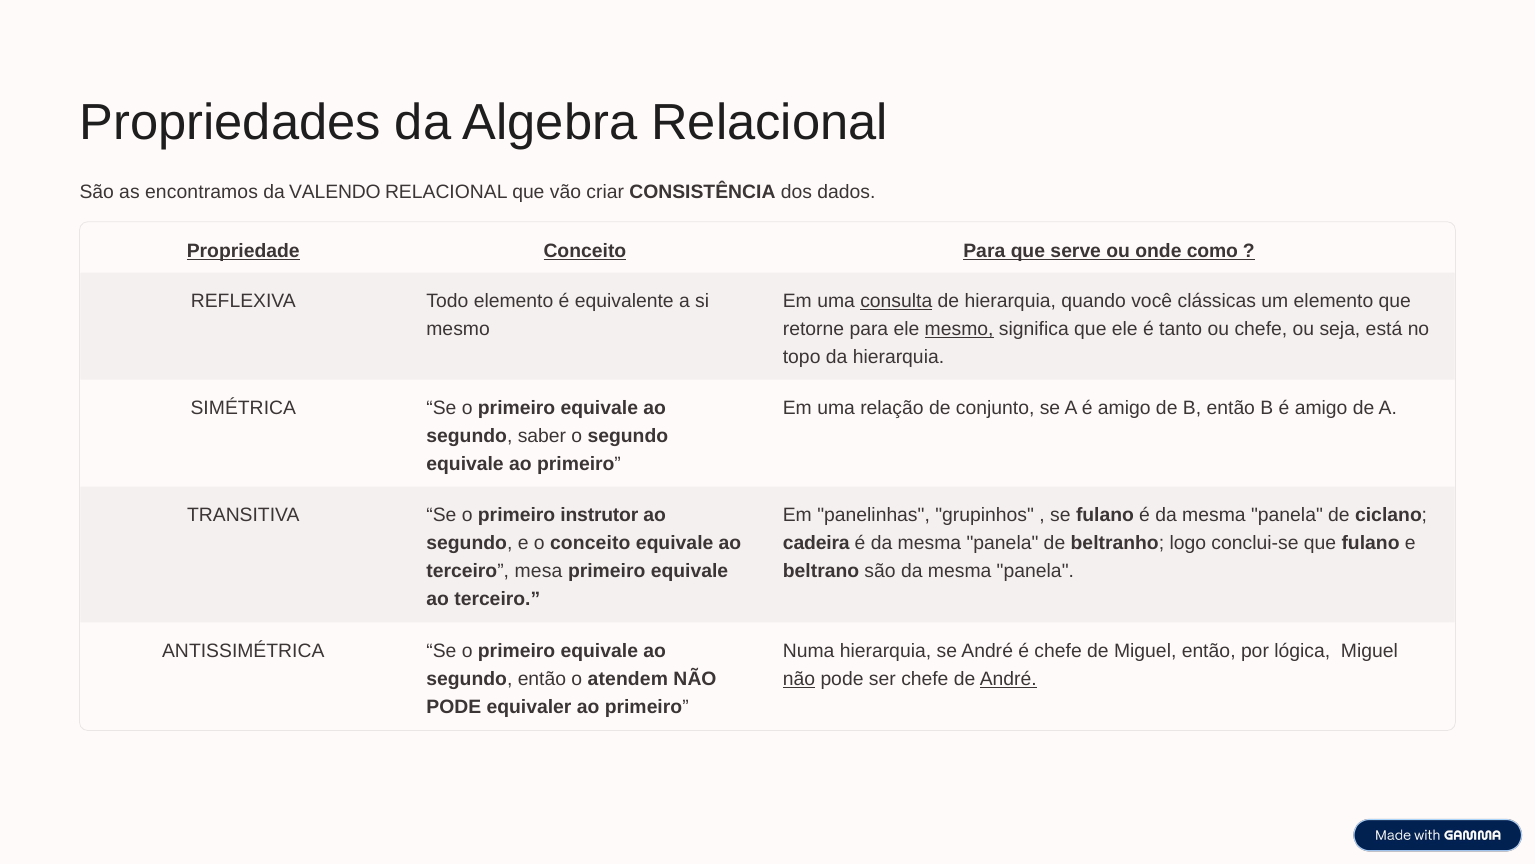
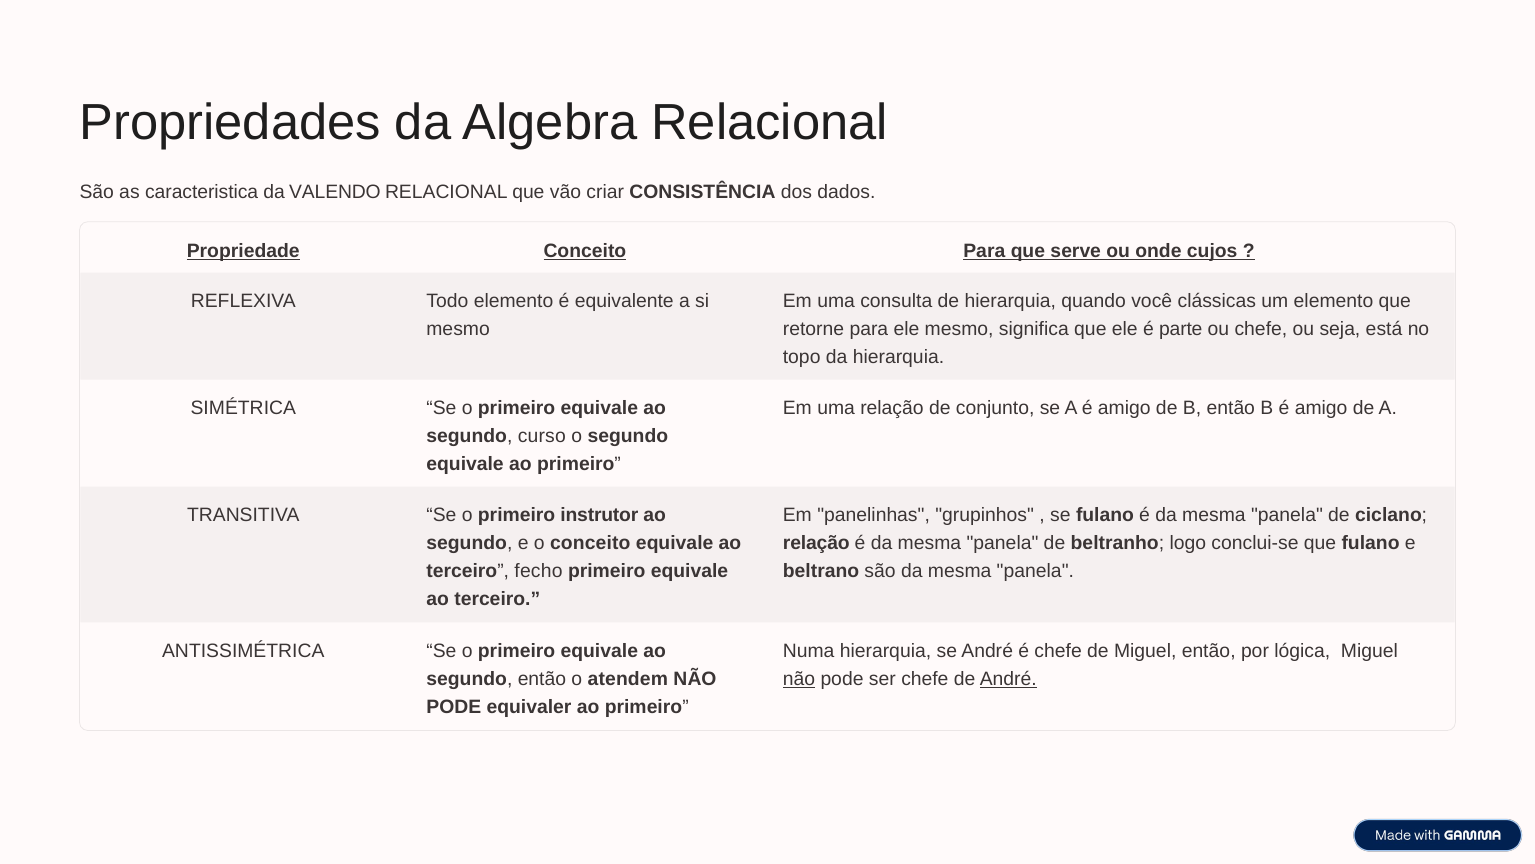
encontramos: encontramos -> caracteristica (202, 192)
como: como -> cujos (1212, 251)
consulta underline: present -> none (896, 301)
mesmo underline: present -> none (959, 329)
tanto: tanto -> parte (1181, 329)
saber: saber -> curso (542, 436)
cadeira: cadeira -> relação (816, 543)
mesa: mesa -> fecho (539, 571)
